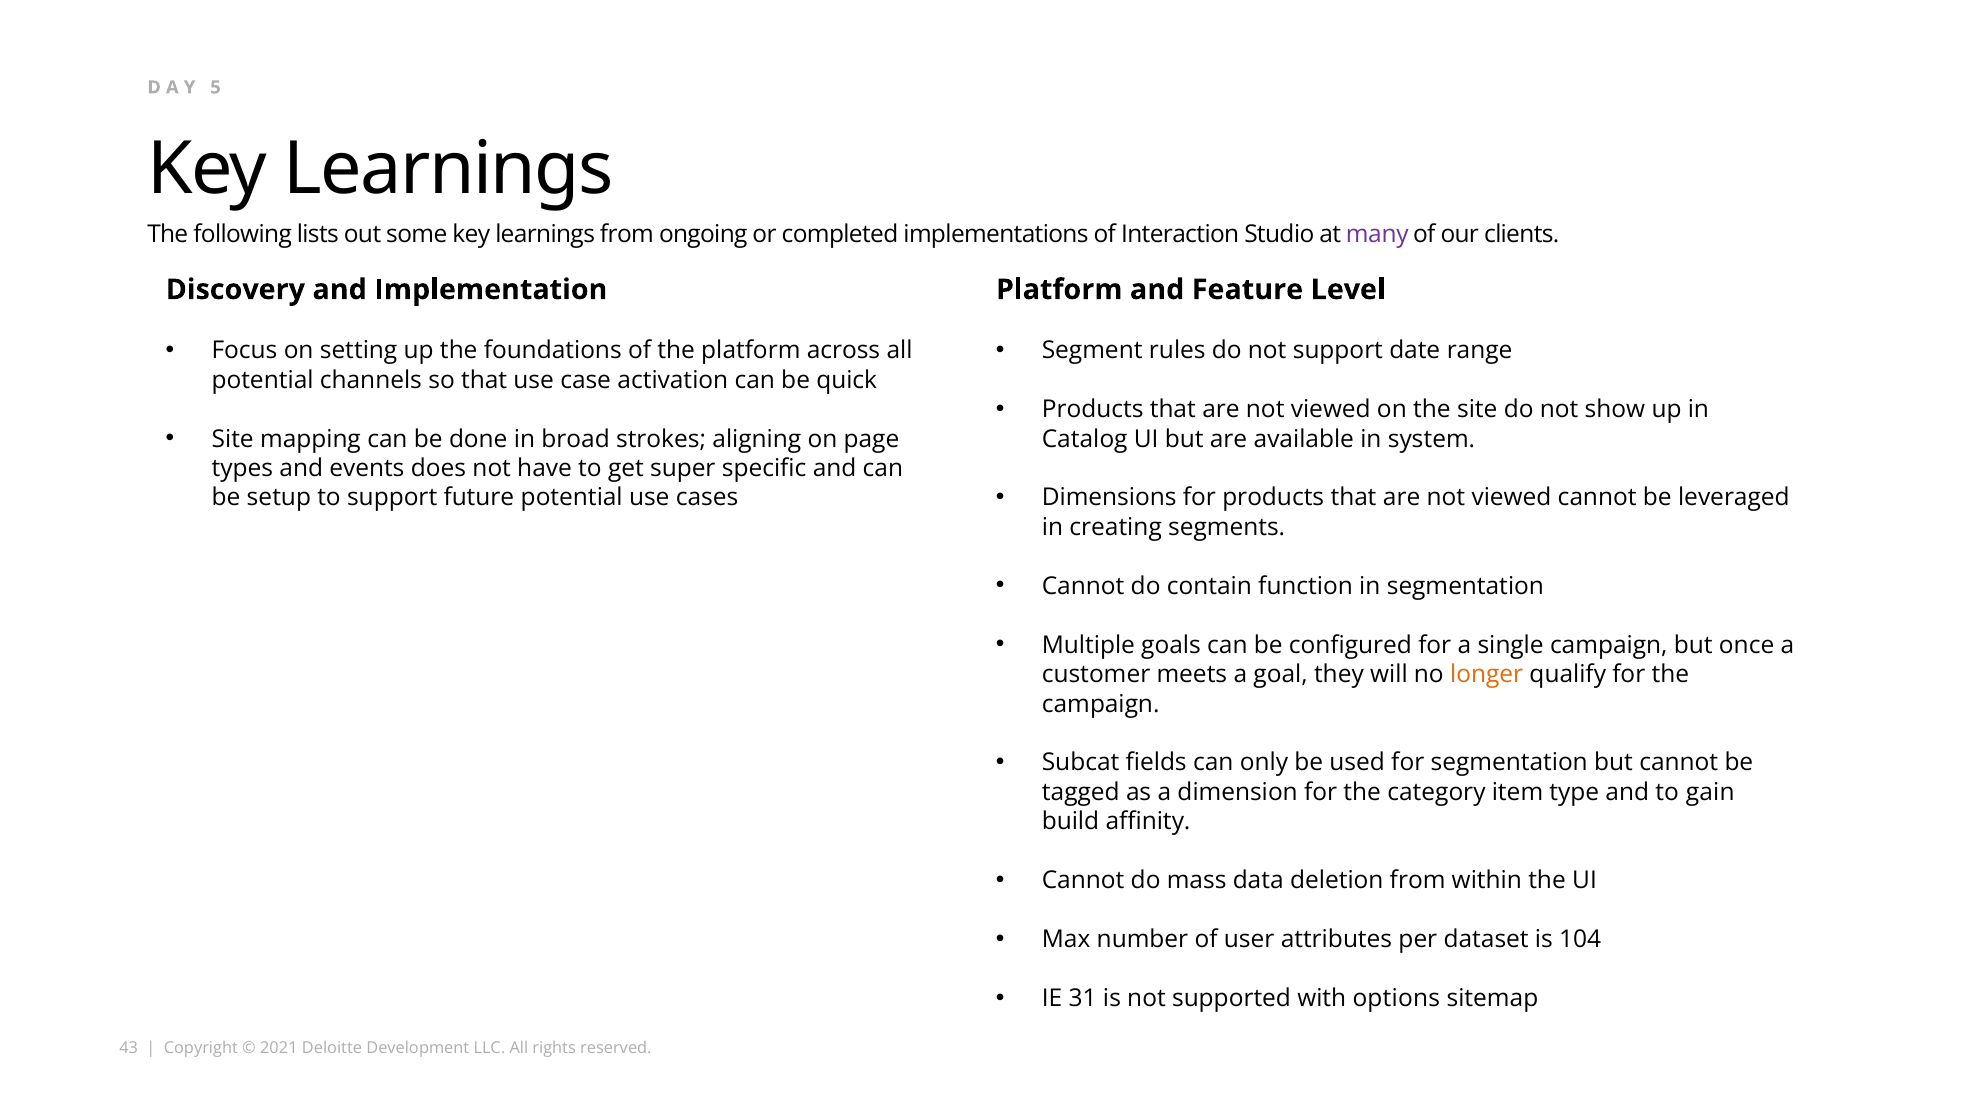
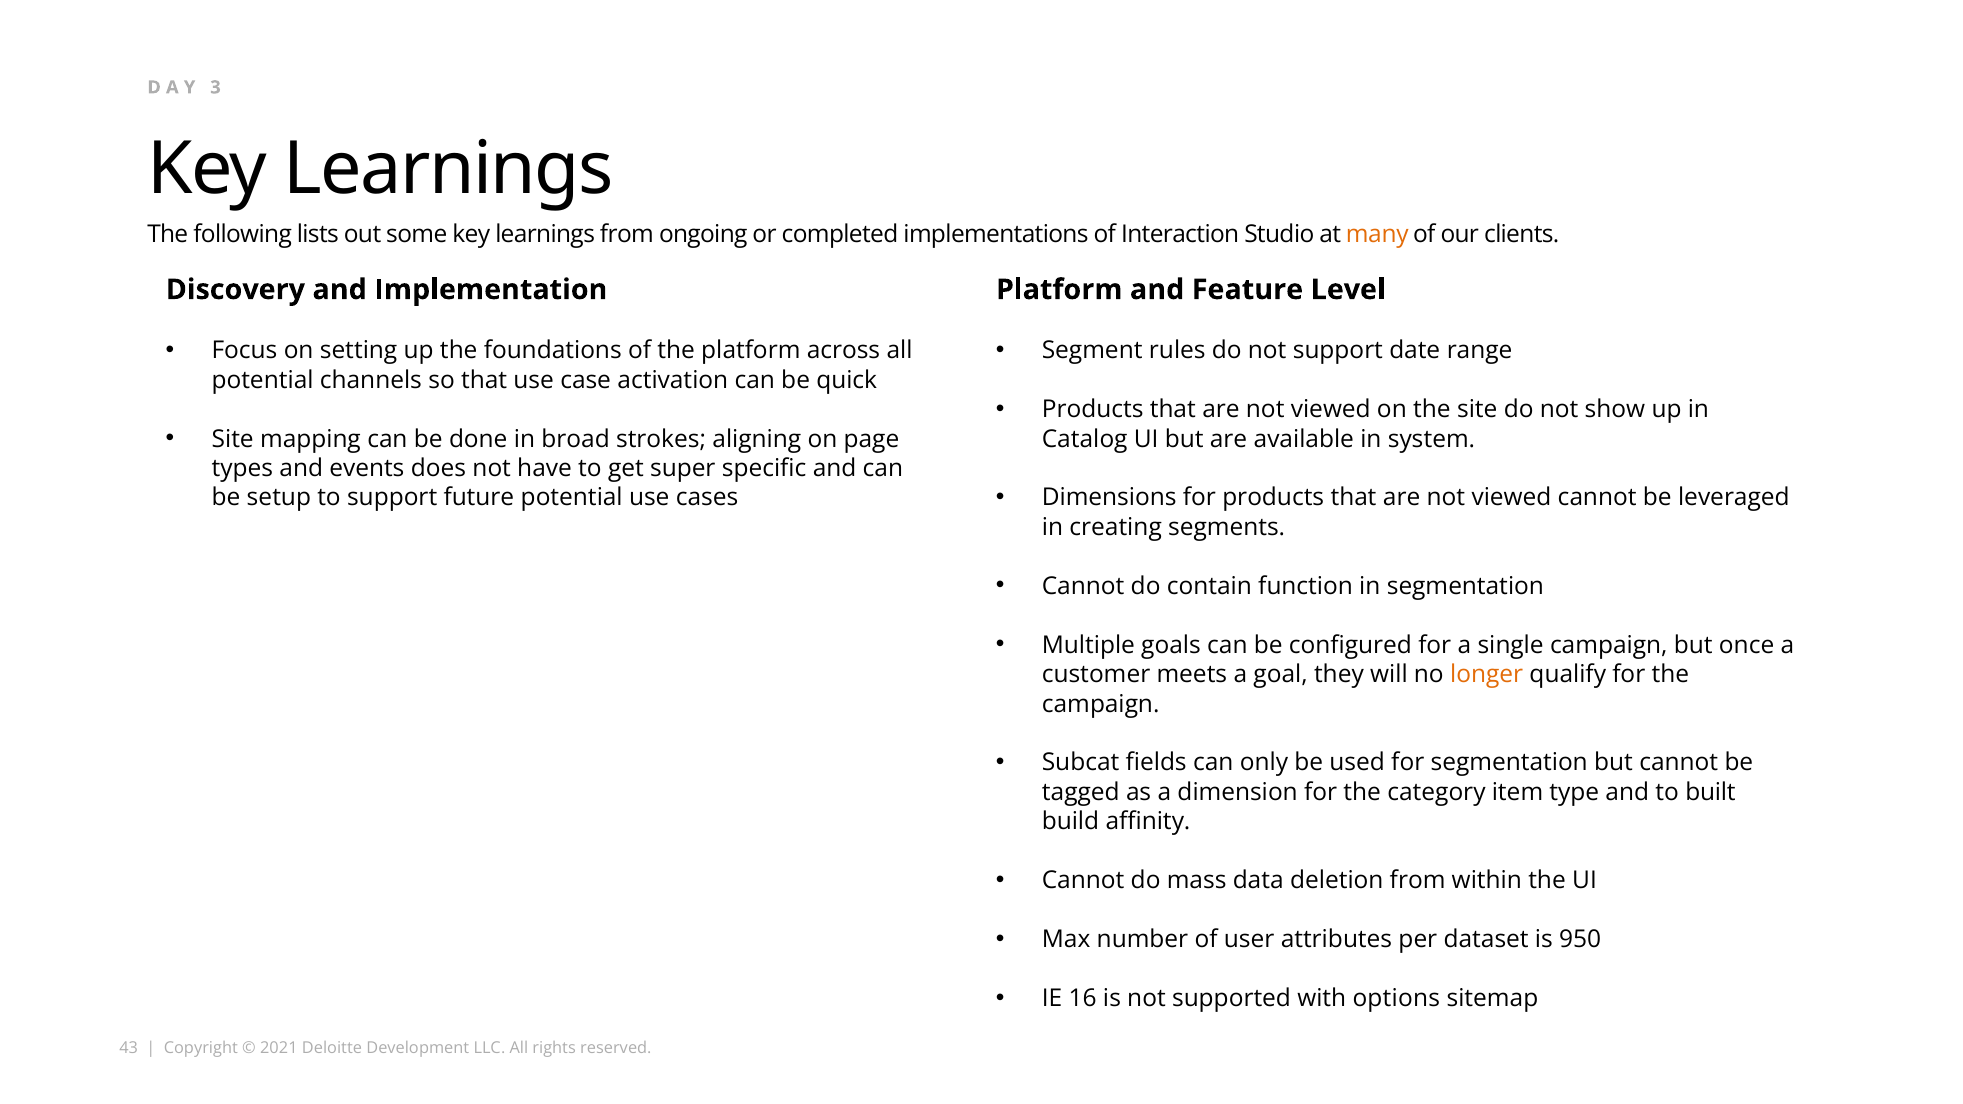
5: 5 -> 3 (215, 87)
many colour: purple -> orange (1377, 234)
gain: gain -> built (1710, 792)
104: 104 -> 950 (1580, 940)
31: 31 -> 16 (1083, 999)
